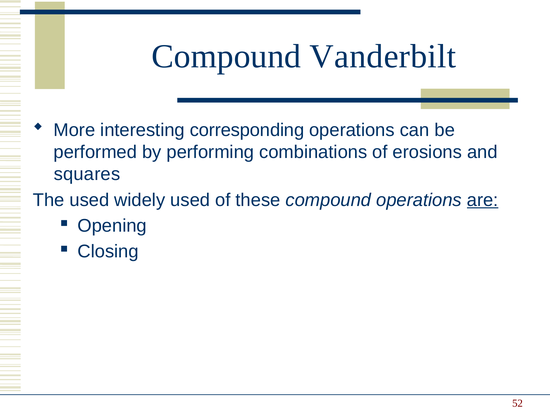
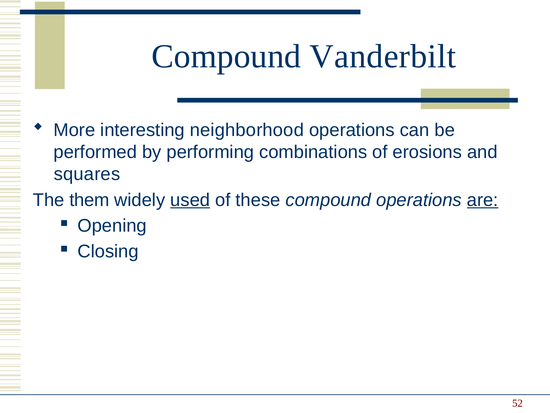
corresponding: corresponding -> neighborhood (247, 130)
The used: used -> them (89, 200)
used underline: none -> present (190, 200)
